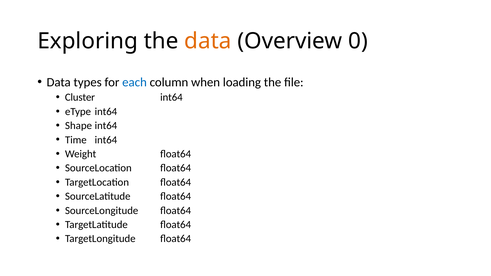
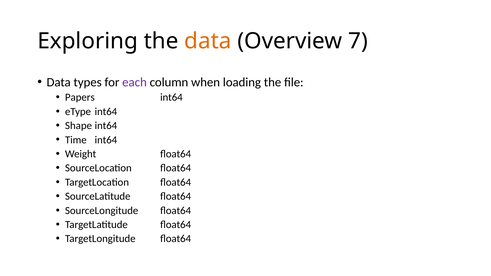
0: 0 -> 7 (358, 41)
each colour: blue -> purple (135, 82)
Cluster: Cluster -> Papers (80, 97)
